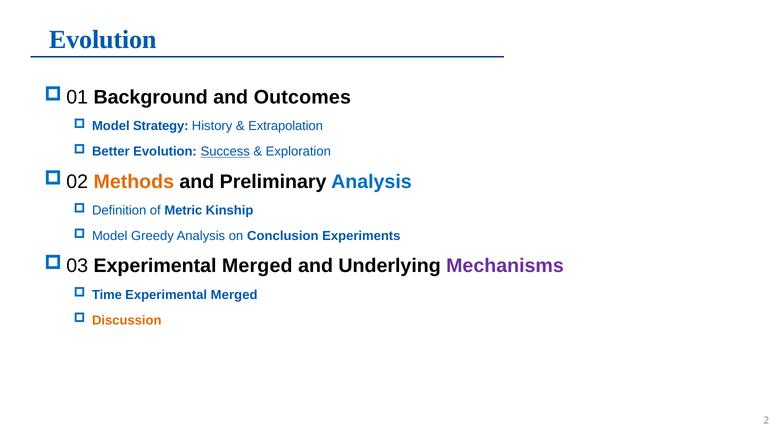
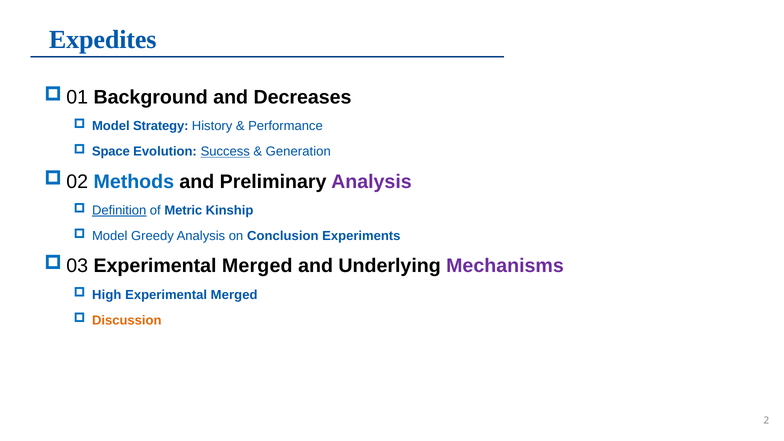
Evolution: Evolution -> Expedites (103, 39)
Outcomes: Outcomes -> Decreases (302, 97)
Extrapolation: Extrapolation -> Performance (285, 126)
Better: Better -> Space (111, 152)
Exploration: Exploration -> Generation (298, 152)
Methods colour: orange -> blue (134, 182)
Analysis colour: blue -> purple (371, 182)
Definition underline: none -> present (119, 210)
Time: Time -> High (107, 295)
